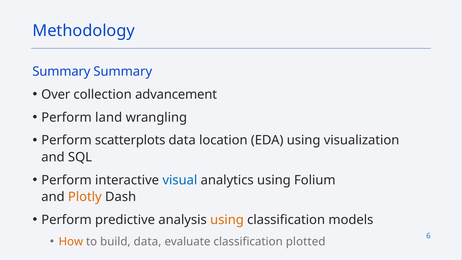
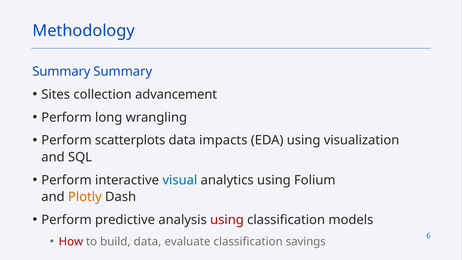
Over: Over -> Sites (56, 94)
land: land -> long (109, 117)
location: location -> impacts (223, 140)
using colour: orange -> red (227, 220)
How colour: orange -> red (71, 242)
plotted: plotted -> savings (306, 242)
